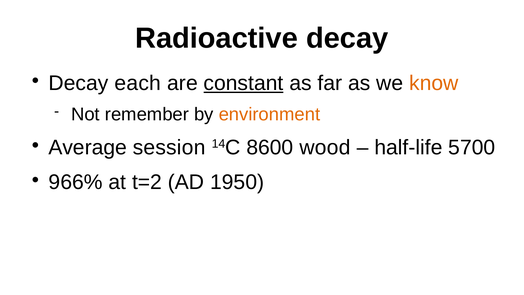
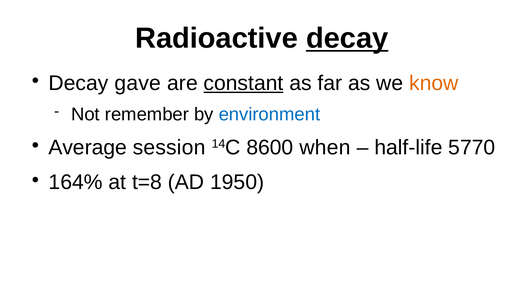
decay underline: none -> present (347, 38)
each: each -> gave (138, 83)
environment colour: orange -> blue (269, 114)
wood: wood -> when (325, 147)
5700: 5700 -> 5770 (472, 147)
966%: 966% -> 164% (76, 182)
t=2: t=2 -> t=8 (147, 182)
